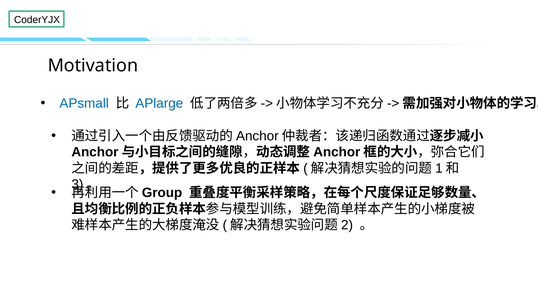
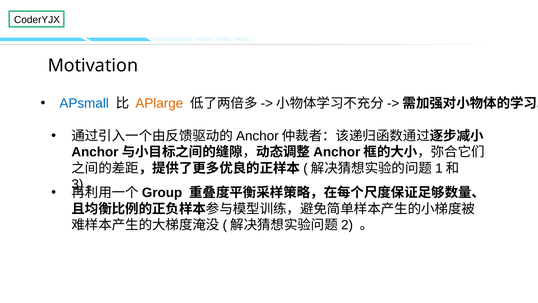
APlarge colour: blue -> orange (159, 103)
